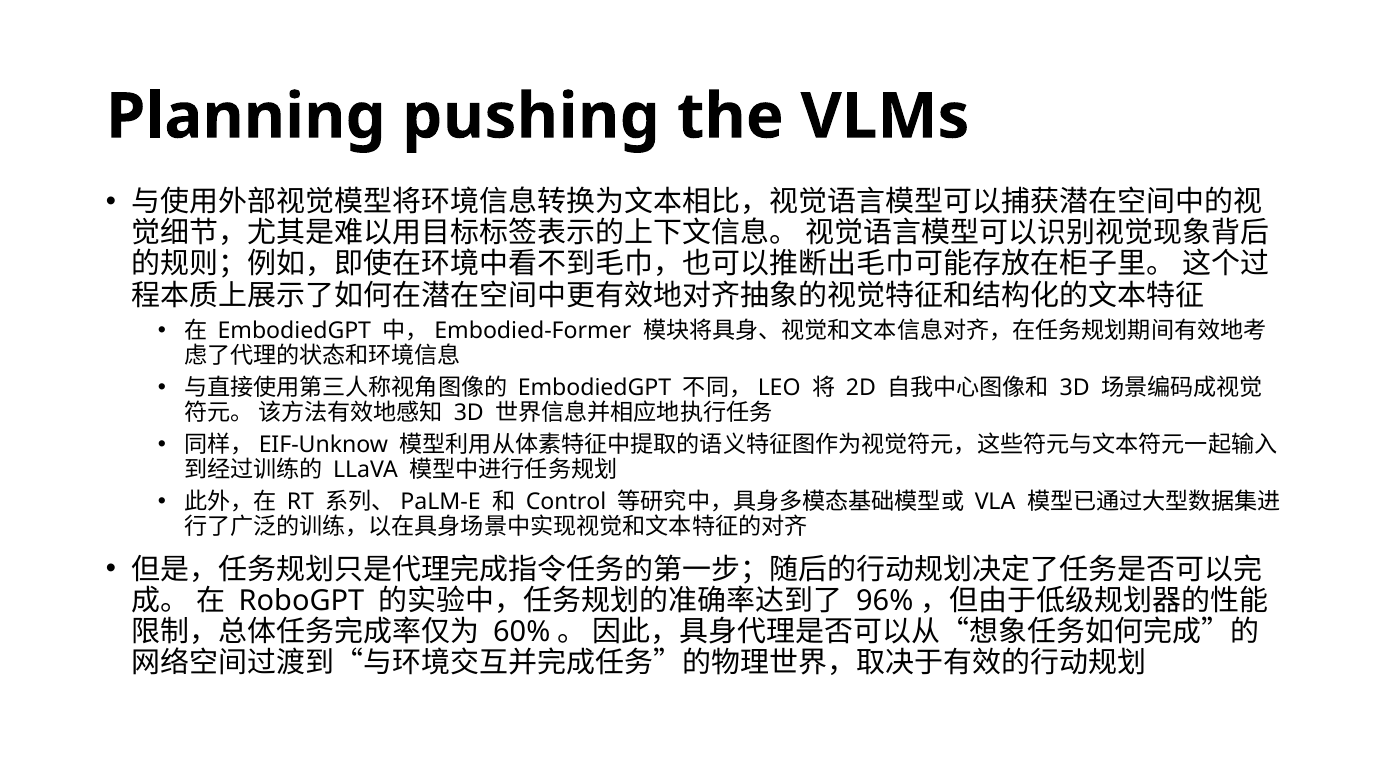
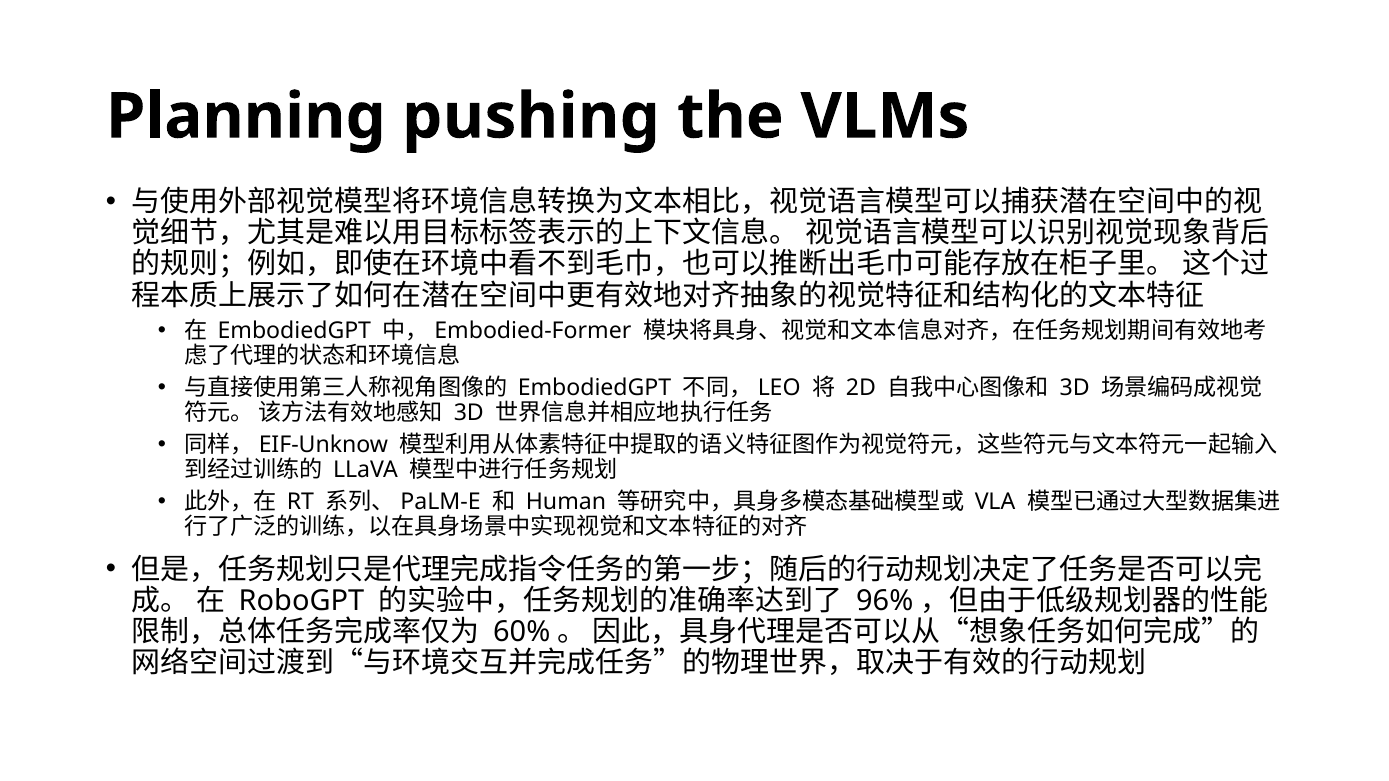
Control: Control -> Human (566, 502)
